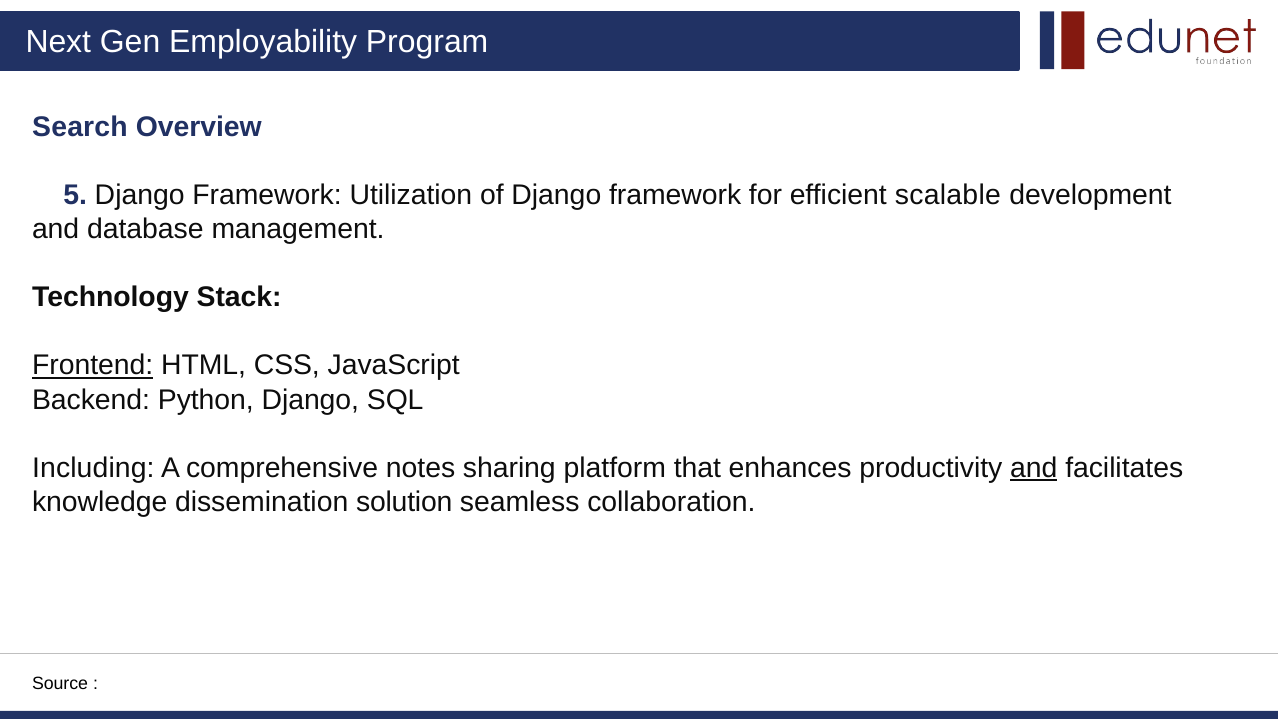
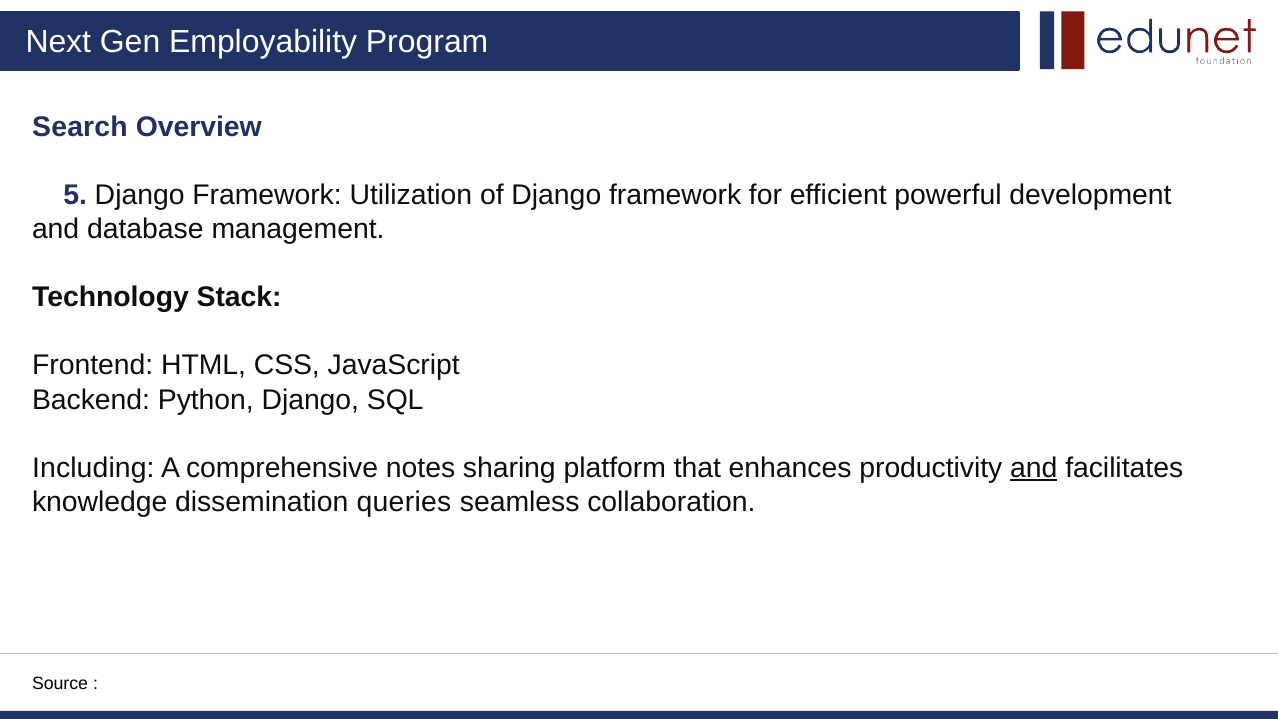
scalable: scalable -> powerful (948, 195)
Frontend underline: present -> none (93, 366)
solution: solution -> queries (404, 502)
